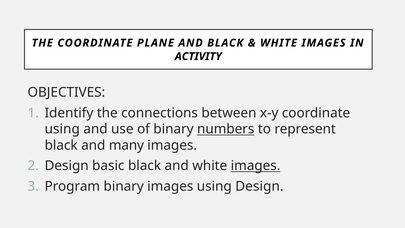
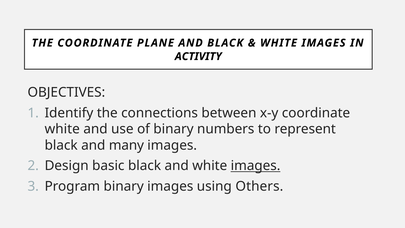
using: using -> white (62, 129)
numbers underline: present -> none (226, 129)
using Design: Design -> Others (259, 186)
